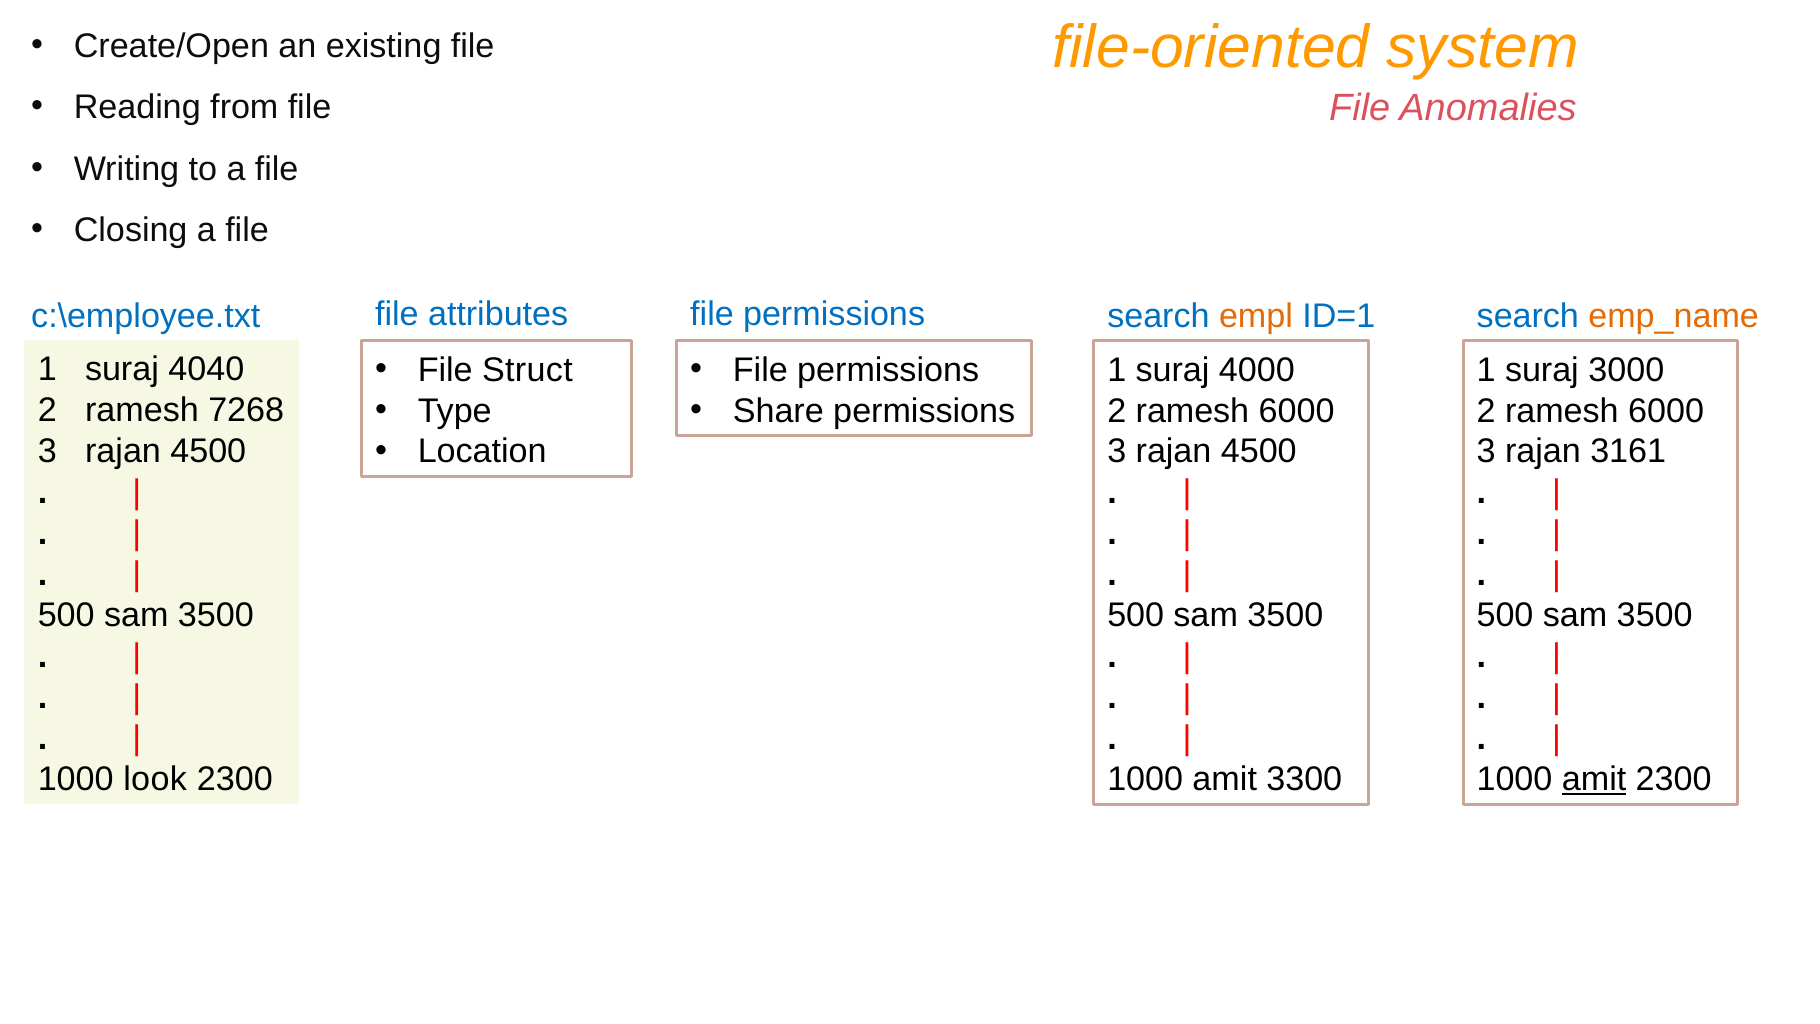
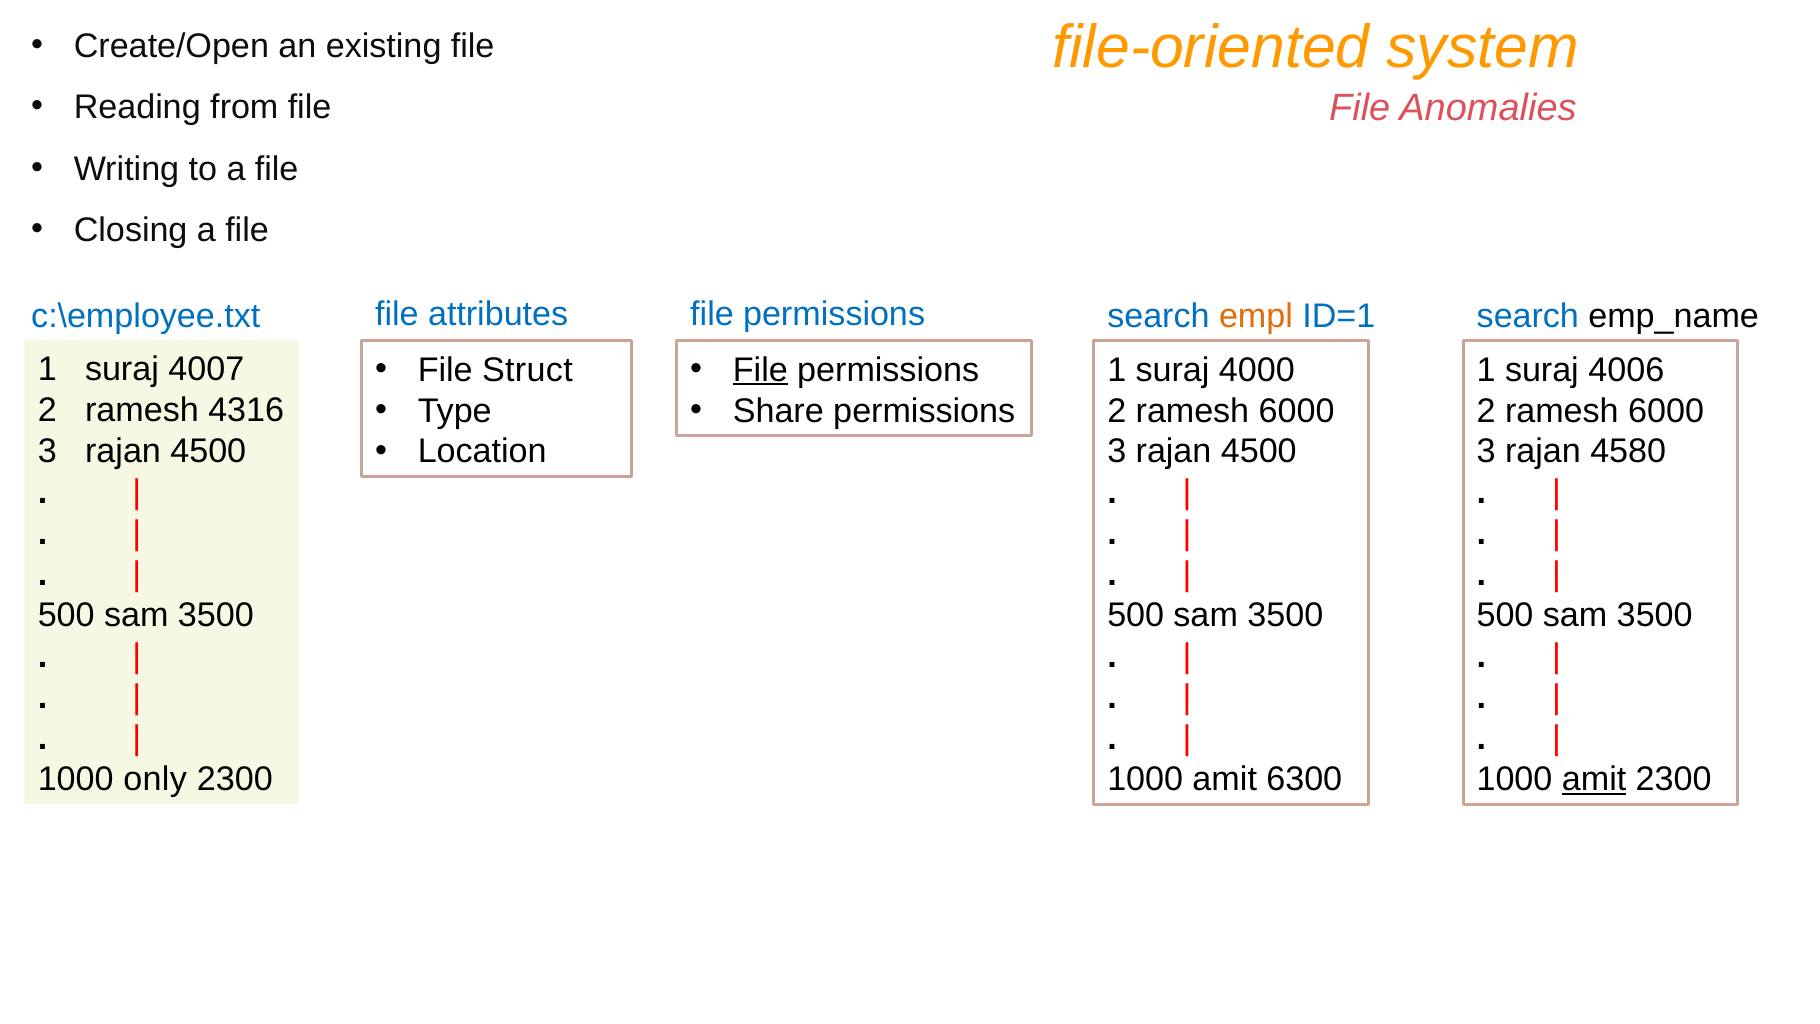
emp_name colour: orange -> black (1674, 316)
File underline: none -> present (760, 370)
4040: 4040 -> 4007 (206, 369)
3000: 3000 -> 4006 (1626, 370)
7268: 7268 -> 4316 (246, 410)
3161: 3161 -> 4580 (1628, 452)
look: look -> only (155, 779)
3300: 3300 -> 6300 (1304, 779)
